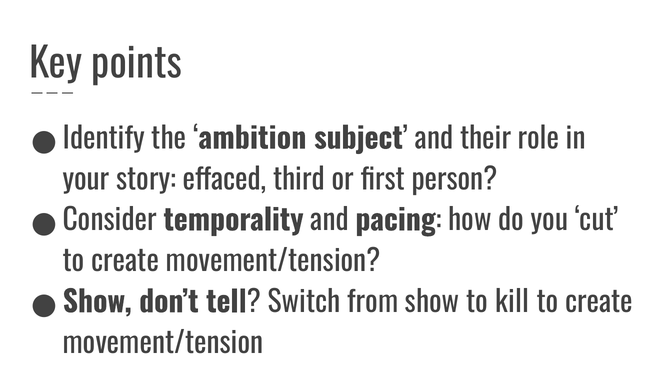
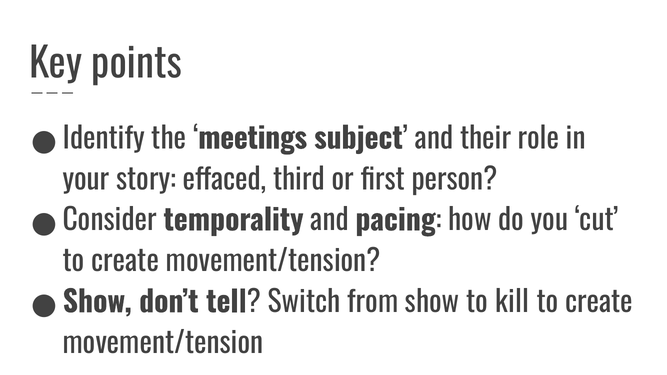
ambition: ambition -> meetings (253, 139)
